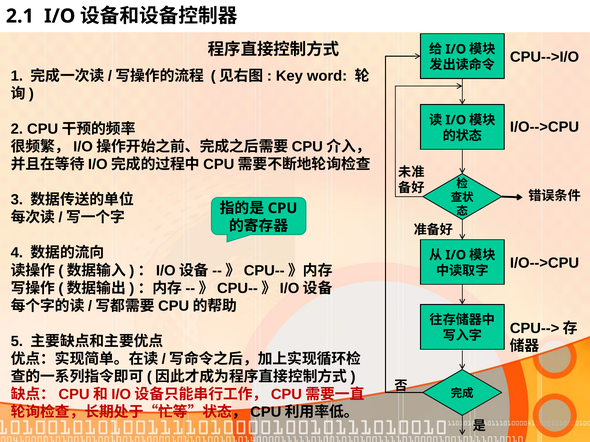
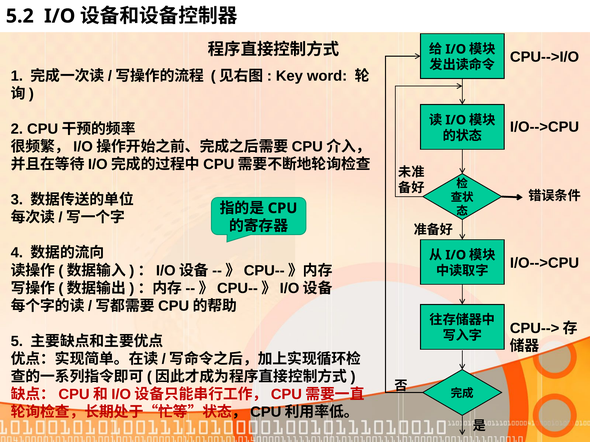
2.1: 2.1 -> 5.2 (20, 16)
